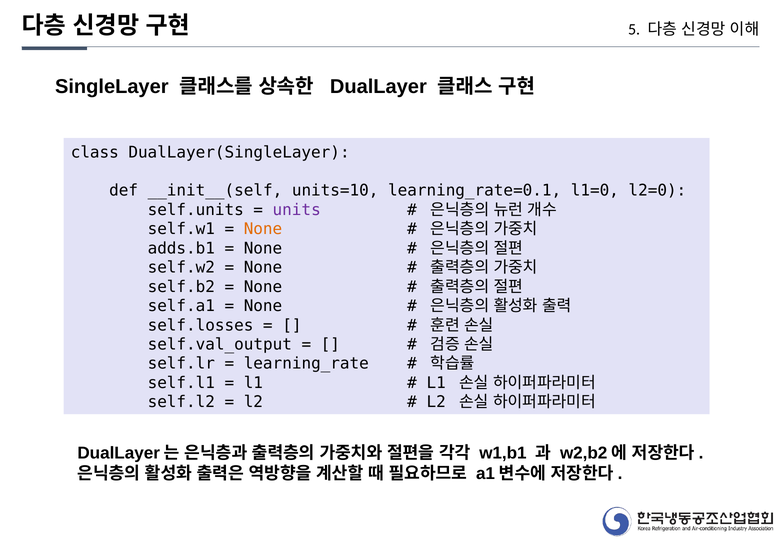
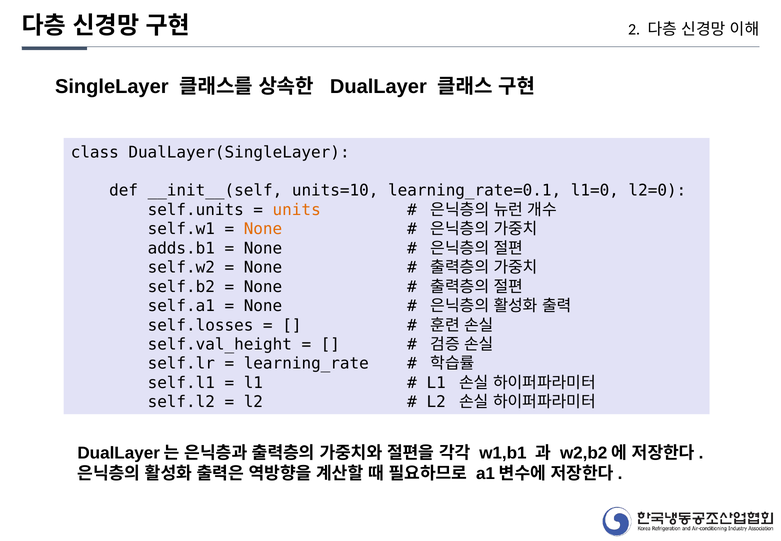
5: 5 -> 2 (634, 30)
units colour: purple -> orange (297, 210)
self.val_output: self.val_output -> self.val_height (220, 344)
